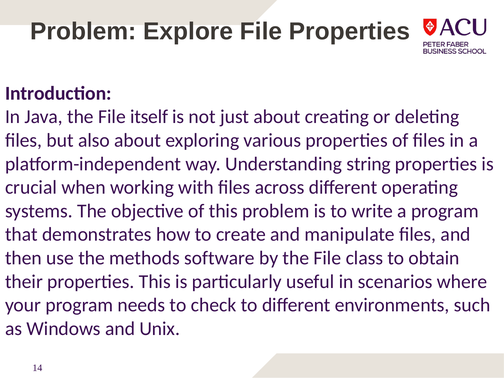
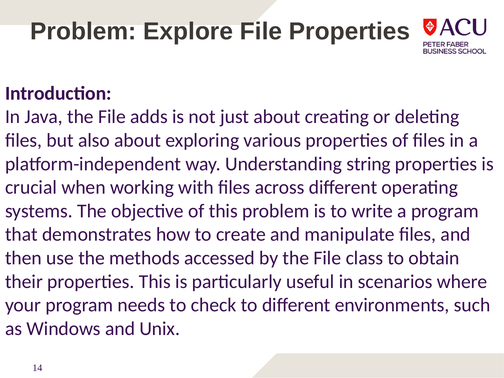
itself: itself -> adds (149, 117)
software: software -> accessed (219, 258)
